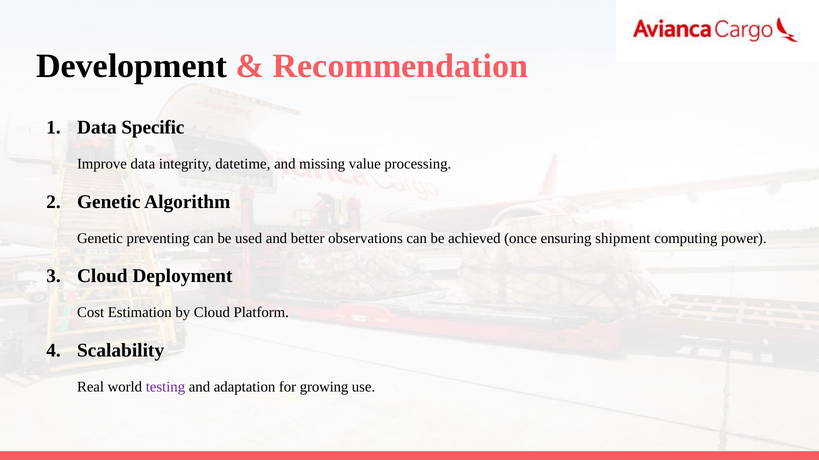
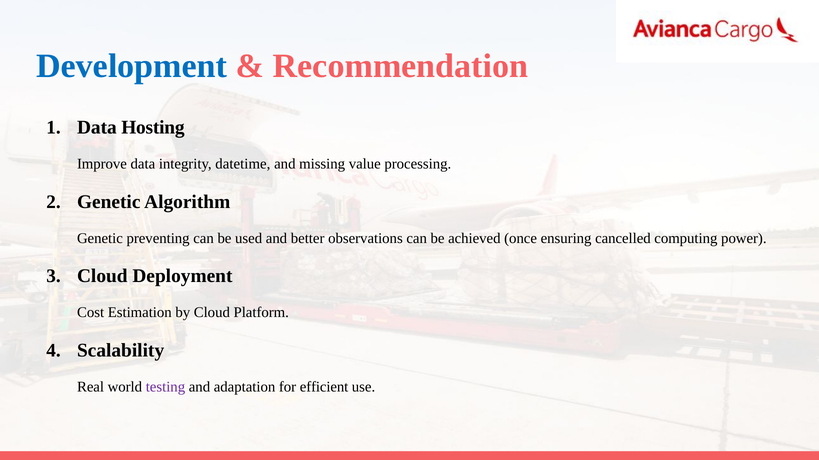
Development colour: black -> blue (132, 66)
Specific: Specific -> Hosting (153, 128)
shipment: shipment -> cancelled (623, 239)
growing: growing -> efficient (324, 387)
